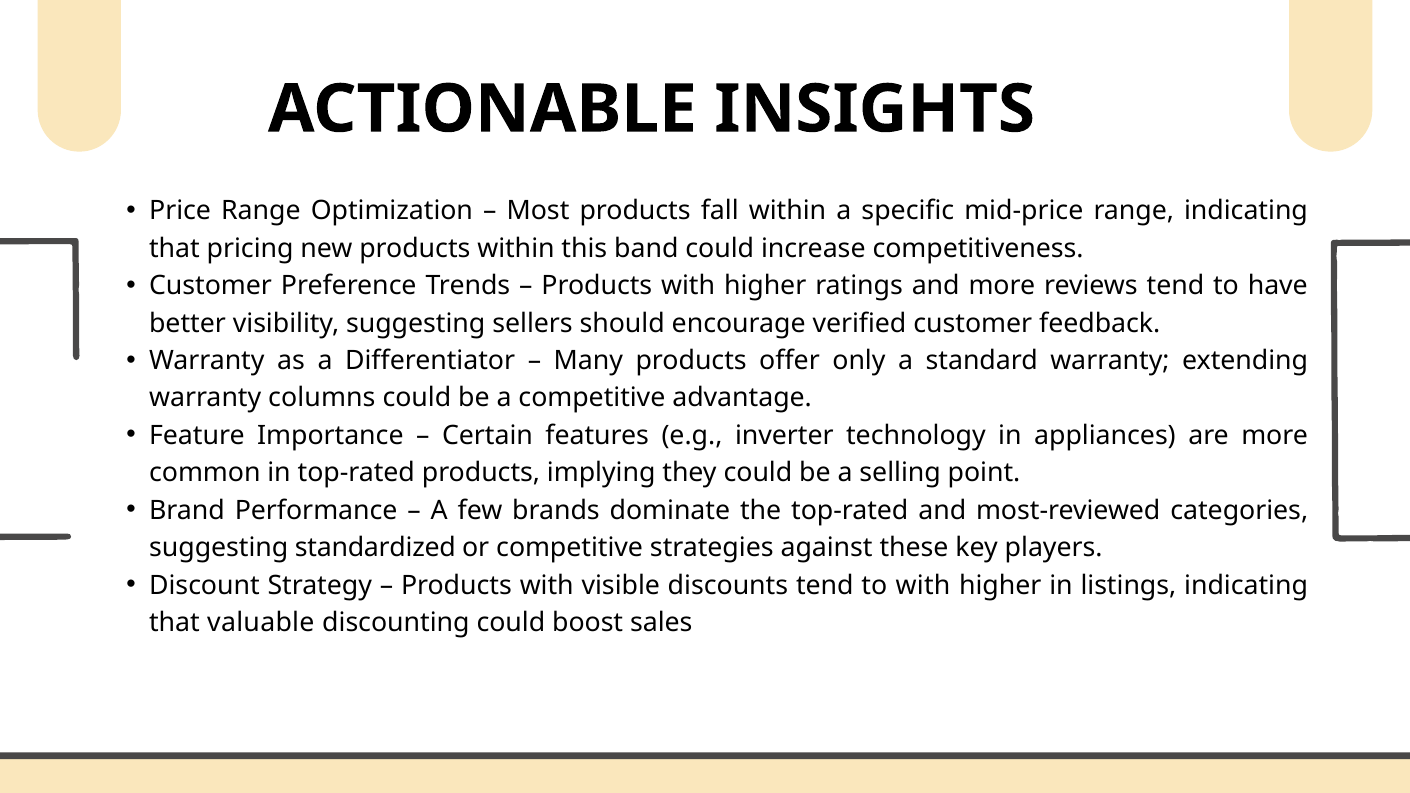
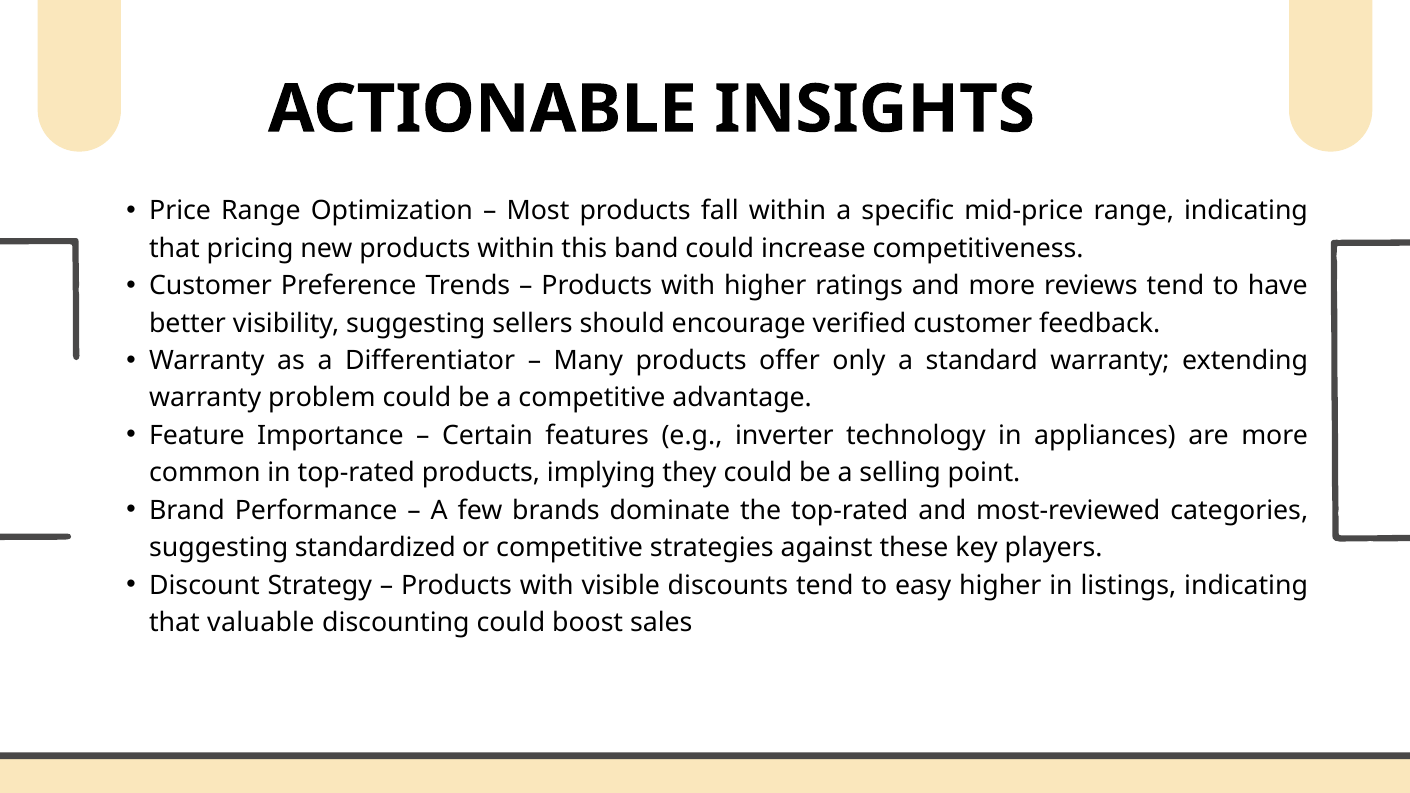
columns: columns -> problem (322, 398)
to with: with -> easy (923, 585)
